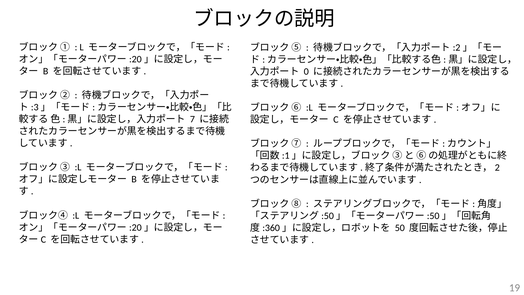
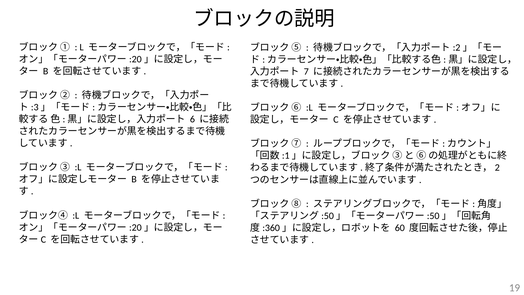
0: 0 -> 7 (306, 72)
7: 7 -> 6 (192, 119)
50: 50 -> 60 (400, 228)
